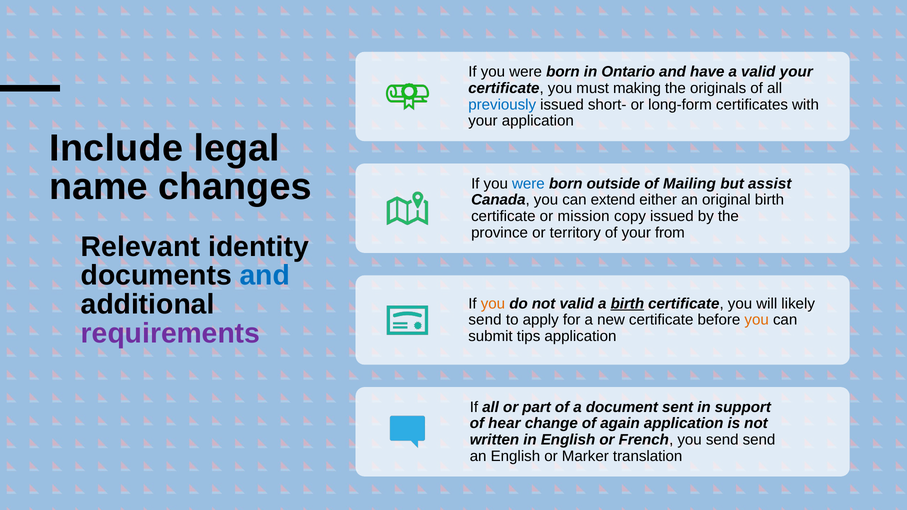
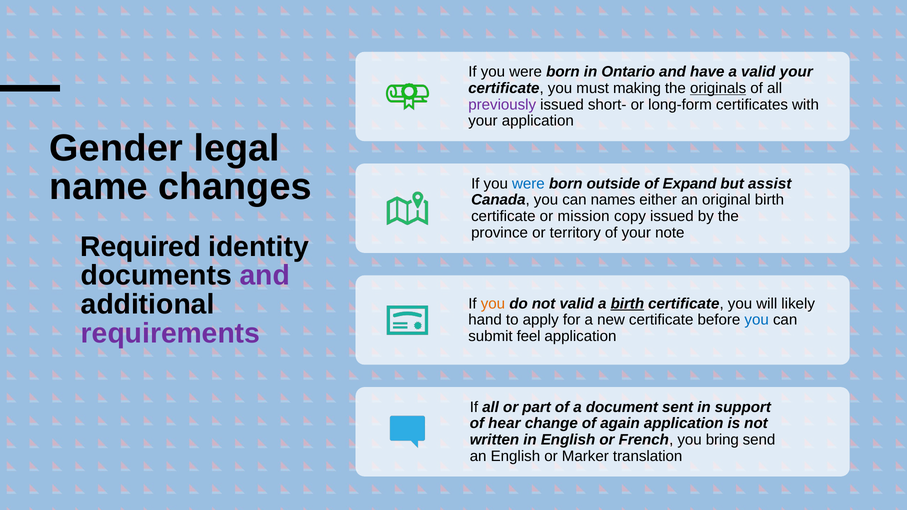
originals underline: none -> present (718, 88)
previously colour: blue -> purple (502, 105)
Include: Include -> Gender (116, 148)
Mailing: Mailing -> Expand (690, 184)
extend: extend -> names (613, 200)
from: from -> note (670, 233)
Relevant: Relevant -> Required (141, 247)
and colour: blue -> purple (265, 276)
send: send -> hand (485, 320)
you colour: orange -> blue (757, 320)
tips: tips -> feel (529, 336)
you send: send -> bring (722, 440)
